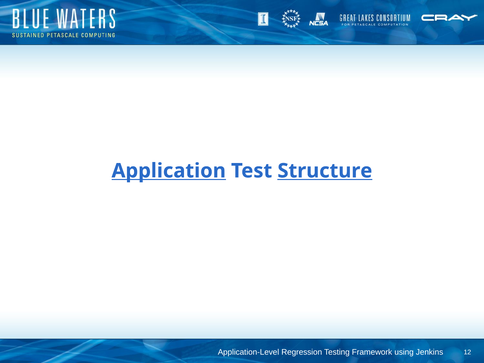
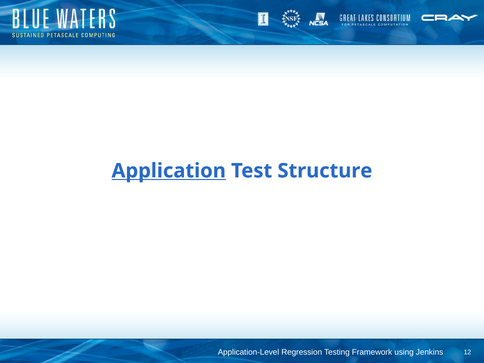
Structure underline: present -> none (325, 171)
